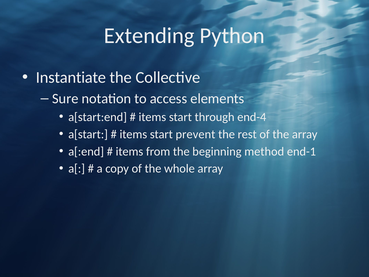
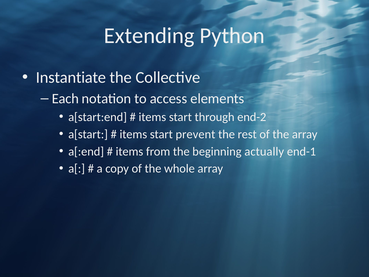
Sure: Sure -> Each (65, 99)
end-4: end-4 -> end-2 (252, 117)
method: method -> actually (264, 151)
